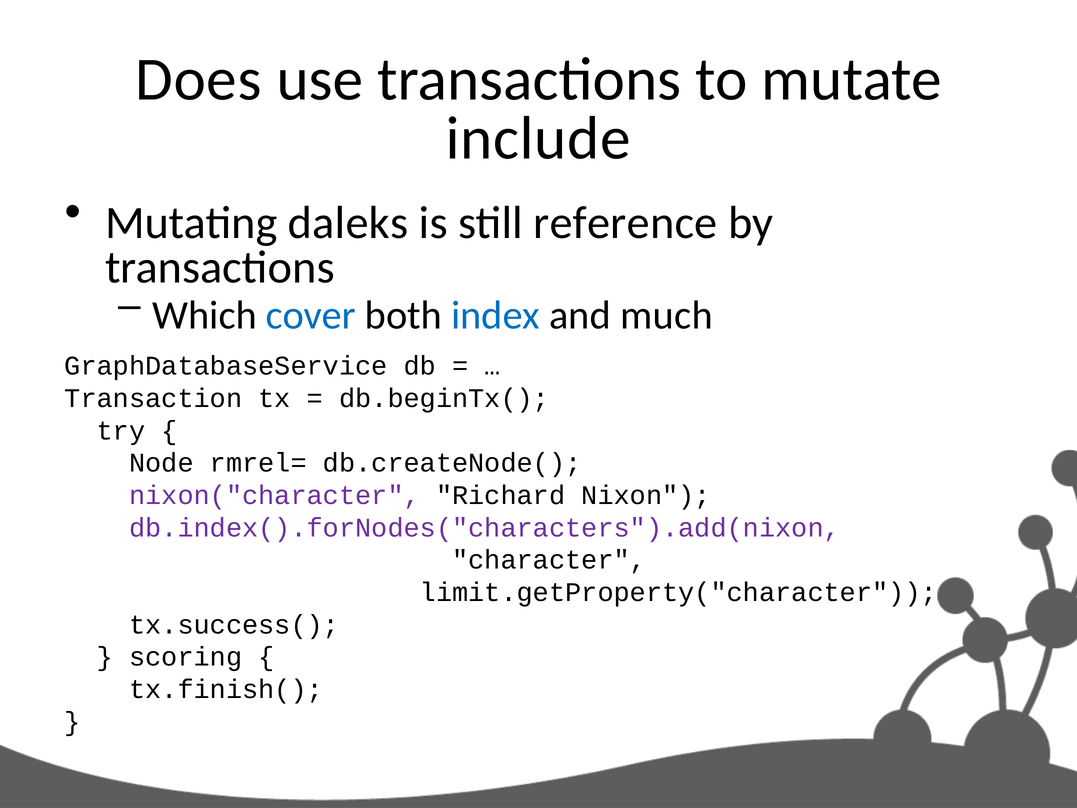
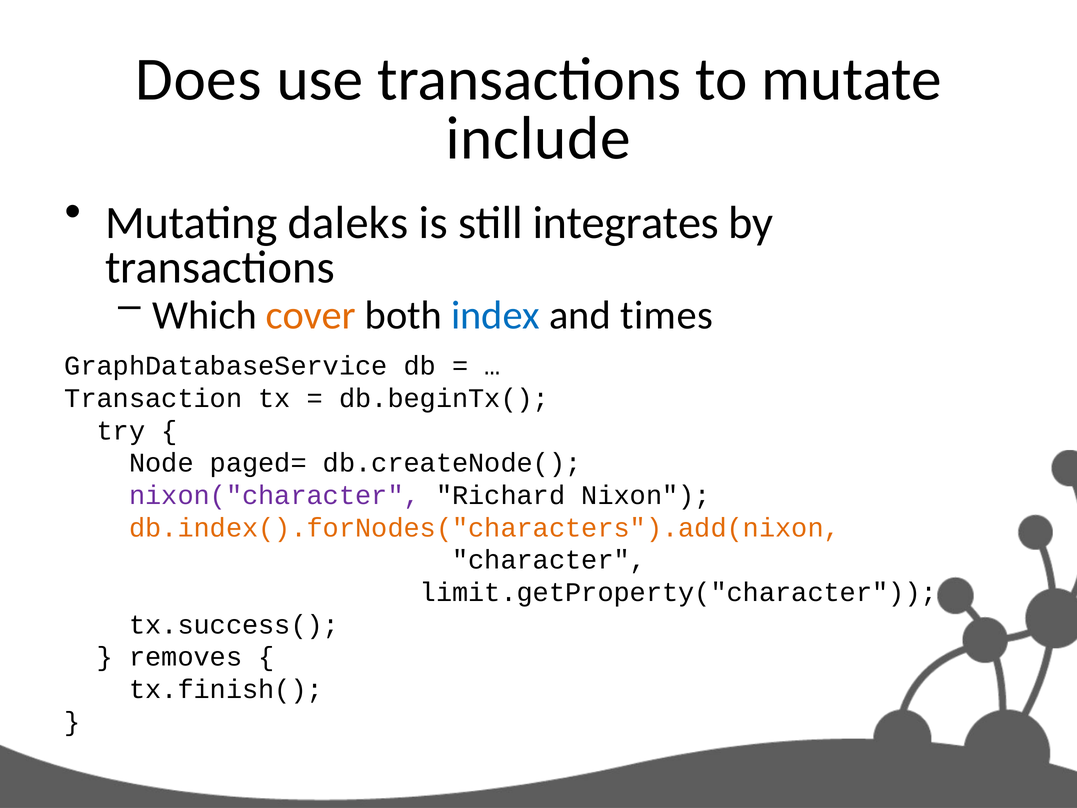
reference: reference -> integrates (626, 223)
cover colour: blue -> orange (311, 315)
much: much -> times (667, 315)
rmrel=: rmrel= -> paged= (258, 463)
db.index().forNodes("characters").add(nixon colour: purple -> orange (484, 528)
scoring: scoring -> removes (186, 657)
